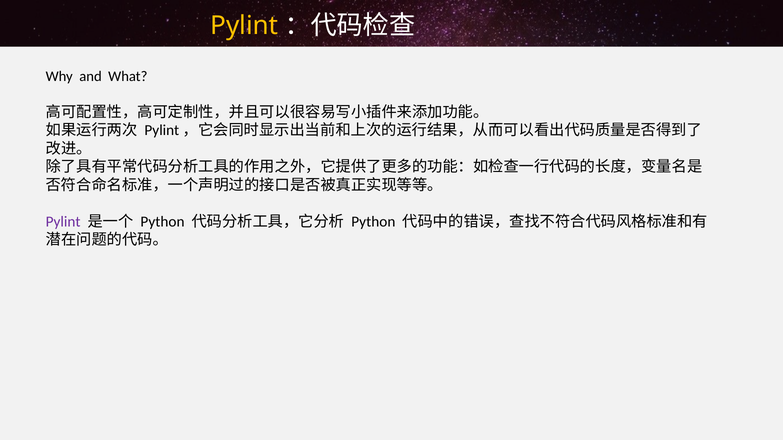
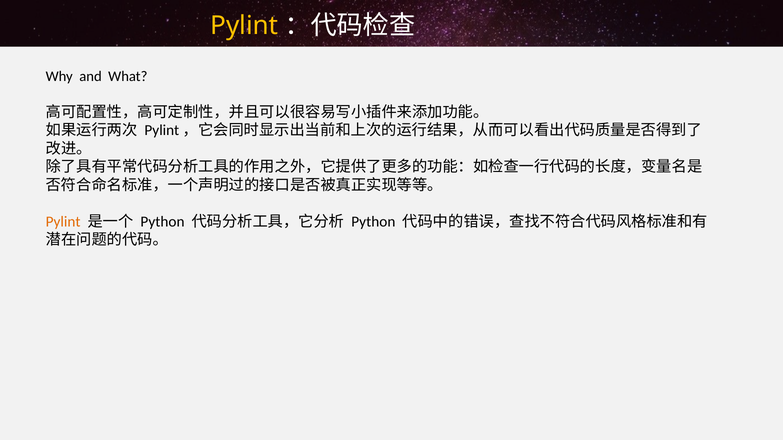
Pylint colour: purple -> orange (63, 222)
